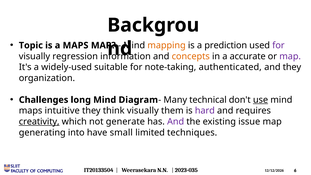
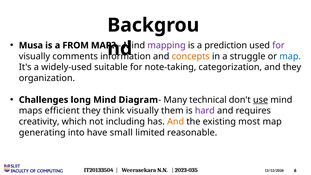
Topic: Topic -> Musa (31, 45)
a MAPS: MAPS -> FROM (76, 45)
mapping colour: orange -> purple (167, 45)
regression: regression -> comments (75, 56)
accurate: accurate -> struggle (248, 56)
map colour: purple -> blue (290, 56)
authenticated: authenticated -> categorization (230, 67)
intuitive: intuitive -> efficient (62, 111)
creativity underline: present -> none (39, 122)
generate: generate -> including (125, 122)
And colour: purple -> orange (176, 122)
issue: issue -> most (249, 122)
techniques: techniques -> reasonable (192, 132)
